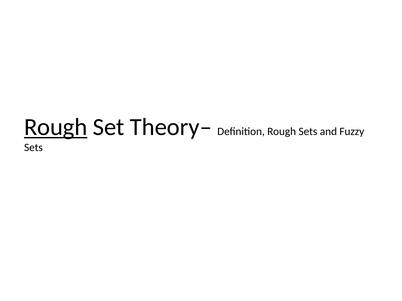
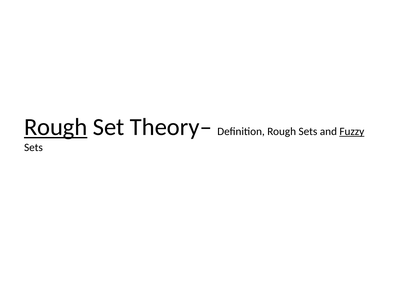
Fuzzy underline: none -> present (352, 132)
